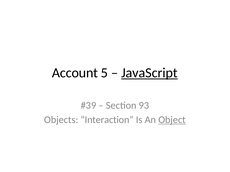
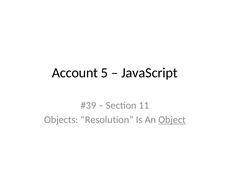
JavaScript underline: present -> none (149, 73)
93: 93 -> 11 (144, 106)
Interaction: Interaction -> Resolution (107, 120)
